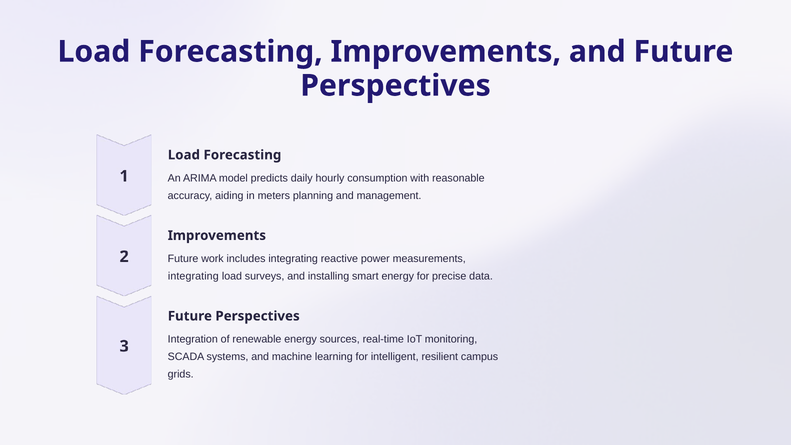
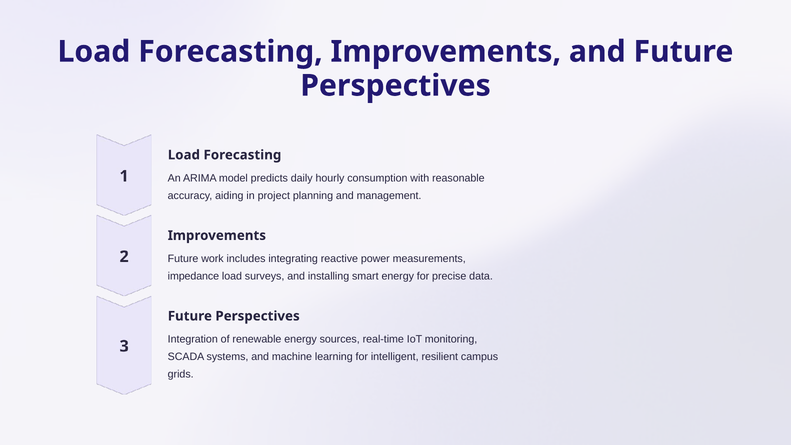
meters: meters -> project (274, 196)
integrating: integrating -> impedance (193, 276)
